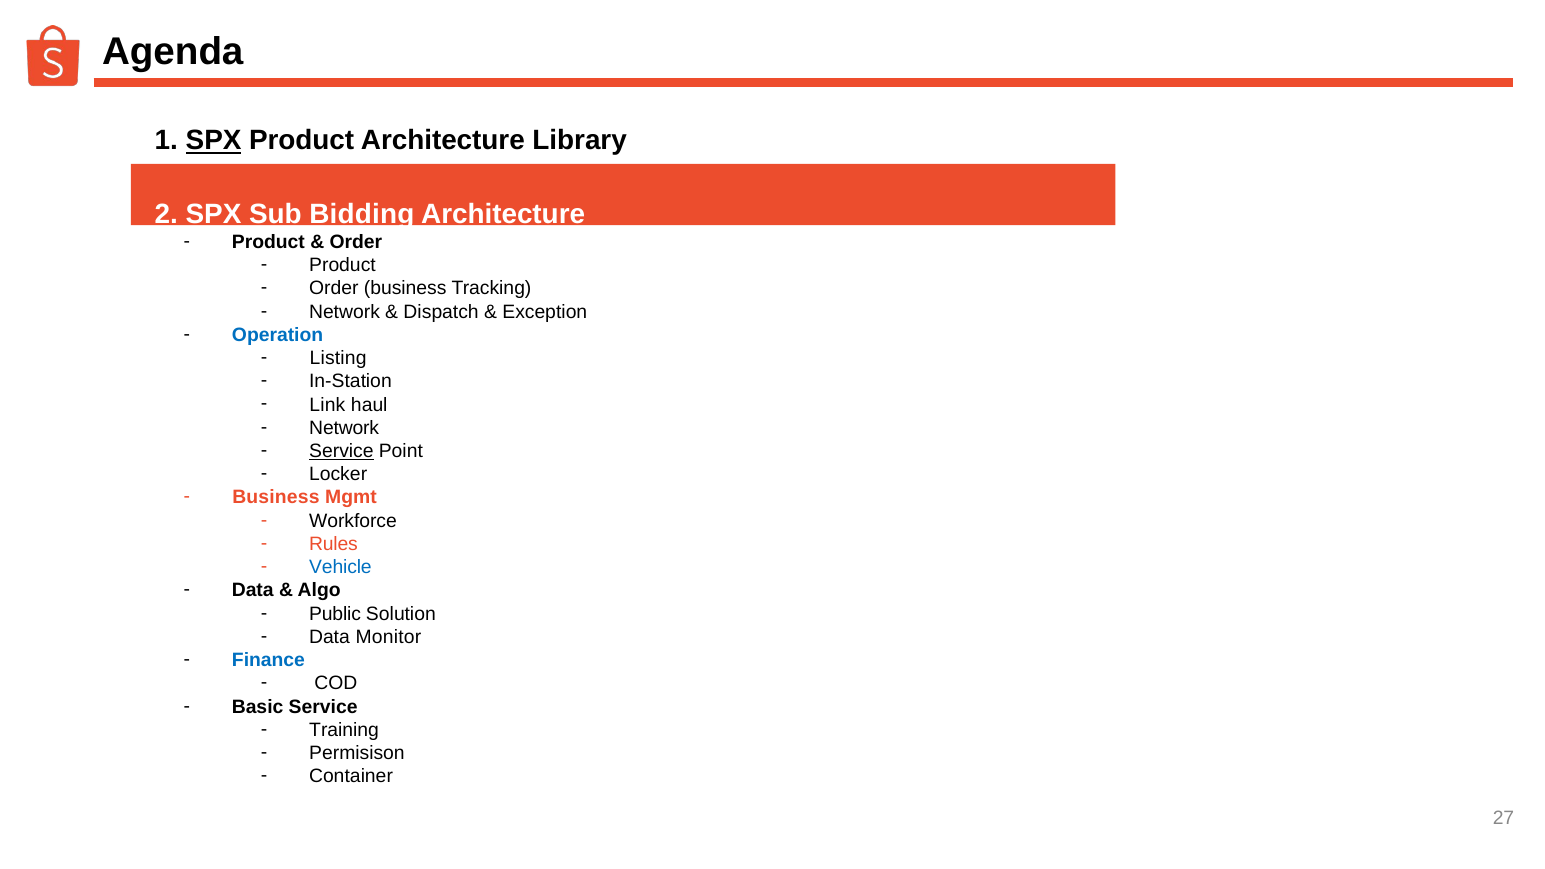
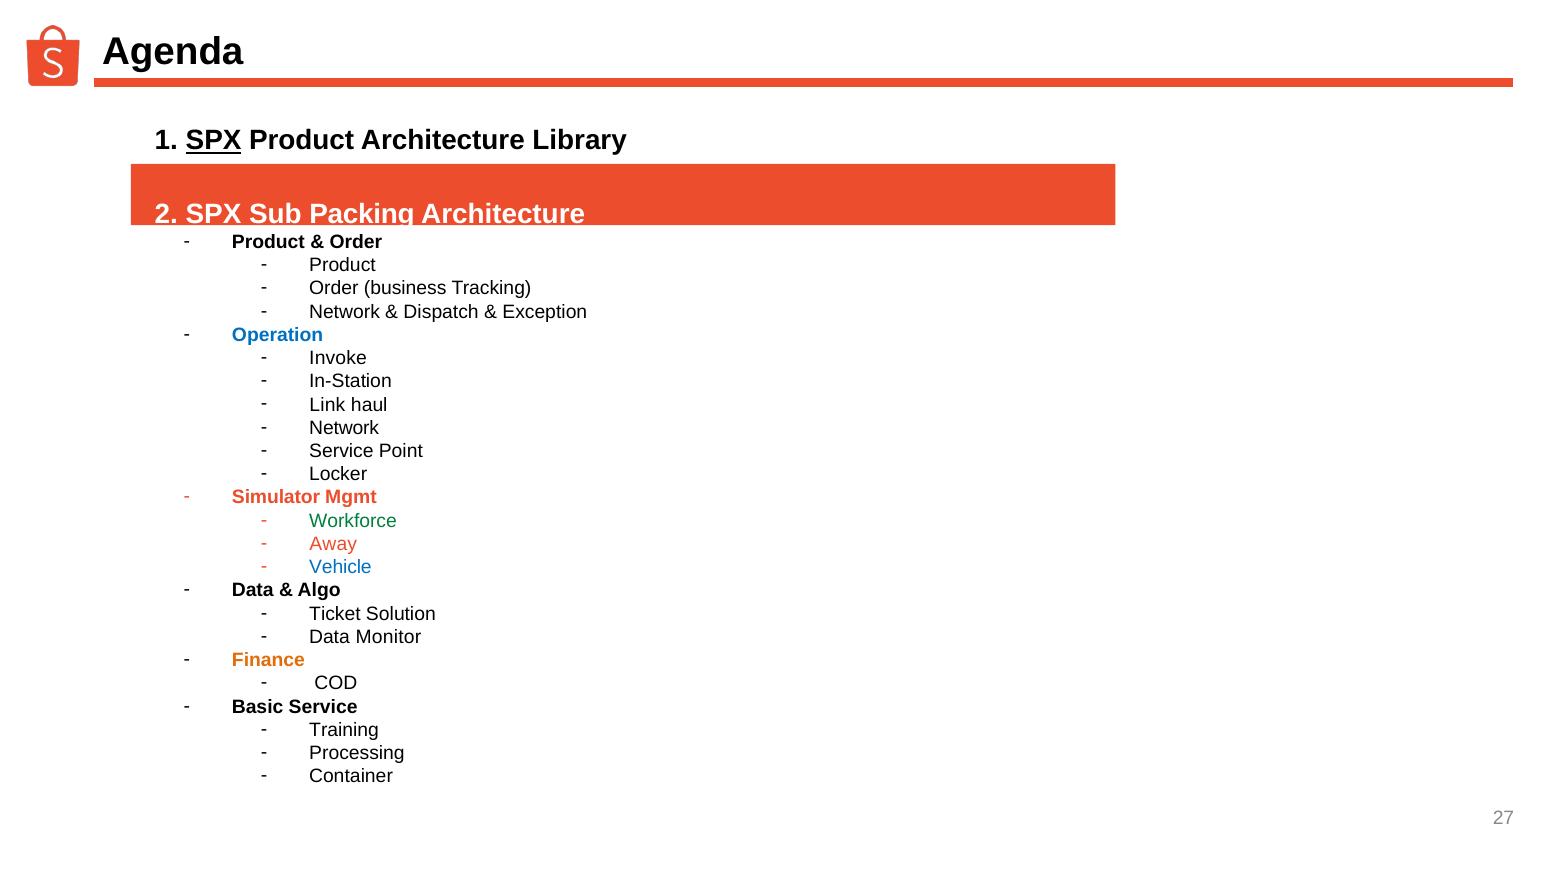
Bidding: Bidding -> Packing (362, 214)
Listing: Listing -> Invoke (338, 358)
Service underline: present -> none (341, 451)
Business: Business -> Simulator (276, 498)
Workforce colour: black -> green (353, 521)
Rules: Rules -> Away (333, 544)
Public: Public -> Ticket (335, 614)
Finance colour: blue -> orange (268, 660)
Permisison: Permisison -> Processing (357, 753)
